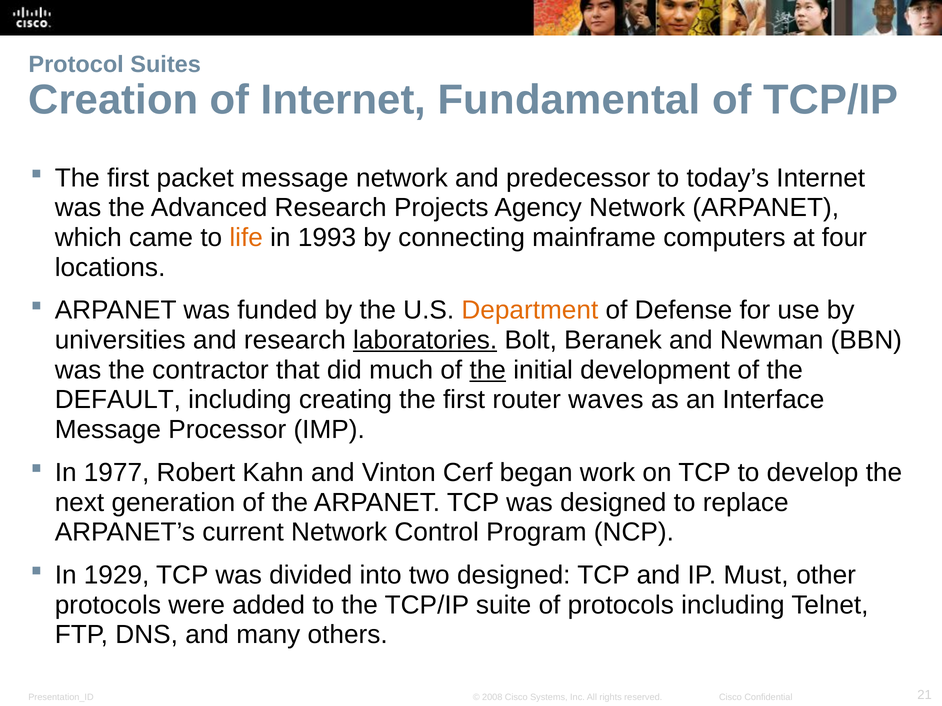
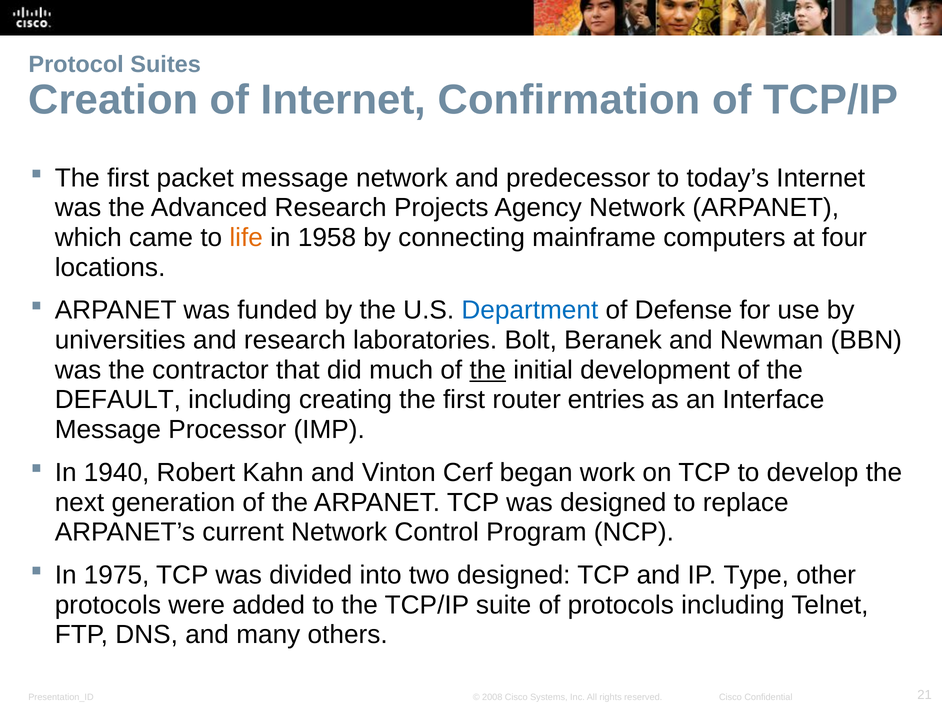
Fundamental: Fundamental -> Confirmation (569, 100)
1993: 1993 -> 1958 (327, 238)
Department colour: orange -> blue (530, 311)
laboratories underline: present -> none (425, 340)
waves: waves -> entries (606, 400)
1977: 1977 -> 1940 (117, 473)
1929: 1929 -> 1975 (117, 576)
Must: Must -> Type (756, 576)
